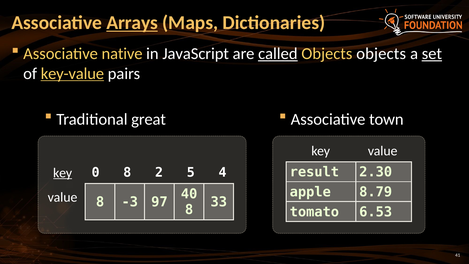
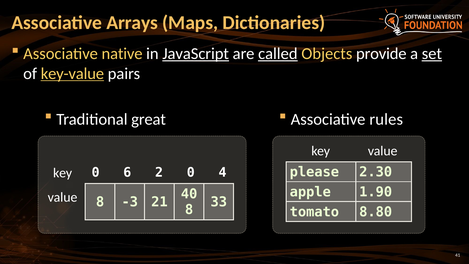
Arrays underline: present -> none (132, 23)
JavaScript underline: none -> present (196, 54)
Objects objects: objects -> provide (381, 54)
town: town -> rules (386, 119)
result: result -> please (314, 172)
0 8: 8 -> 6 (127, 172)
2 5: 5 -> 0 (191, 172)
key underline: present -> none (63, 173)
8.79: 8.79 -> 1.90 (376, 192)
97: 97 -> 21 (159, 202)
6.53: 6.53 -> 8.80 (376, 212)
